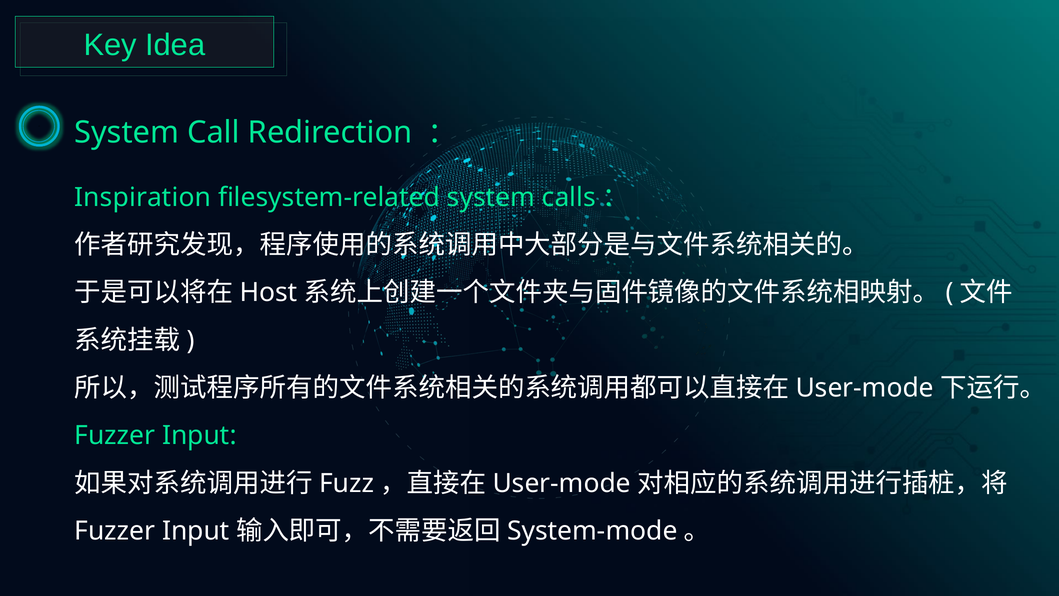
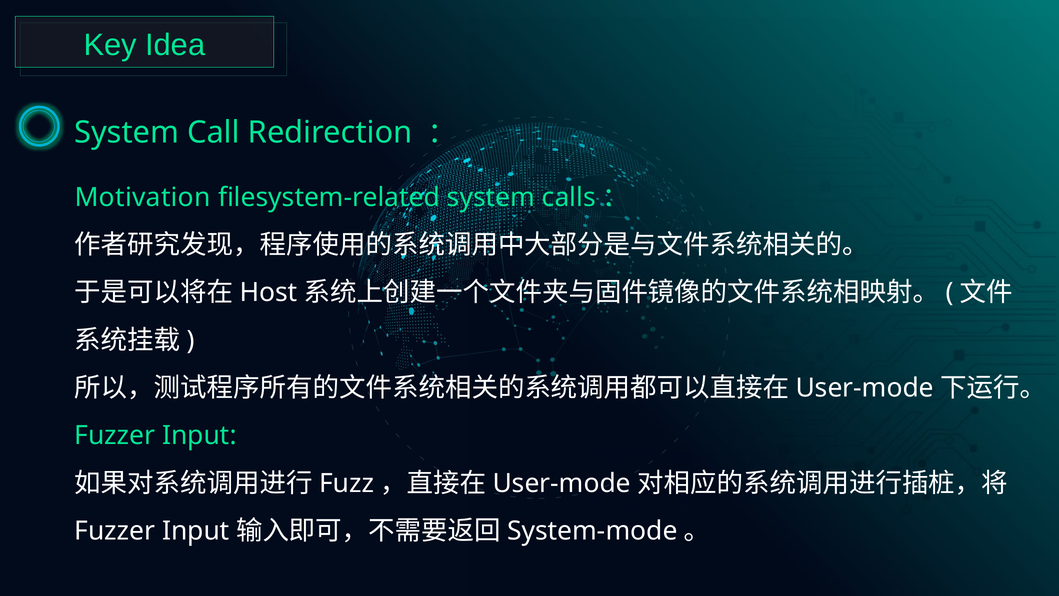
Inspiration: Inspiration -> Motivation (143, 197)
